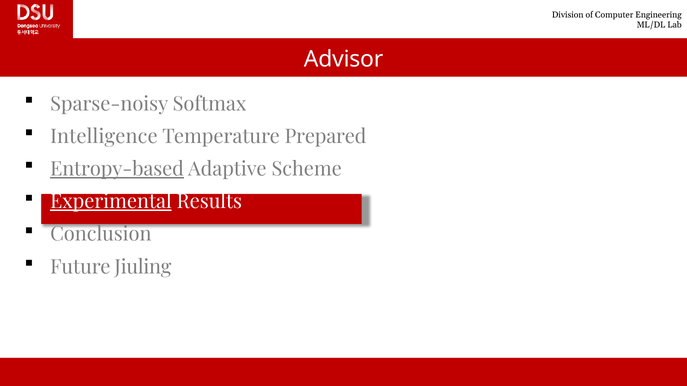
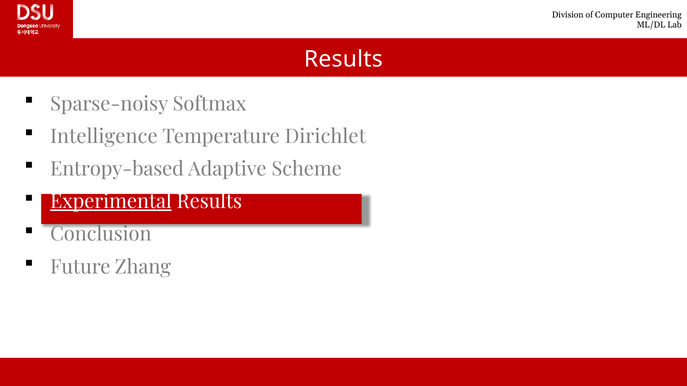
Advisor: Advisor -> Results (343, 59)
Prepared: Prepared -> Dirichlet (325, 137)
Entropy-based underline: present -> none (117, 169)
Jiuling: Jiuling -> Zhang (143, 267)
